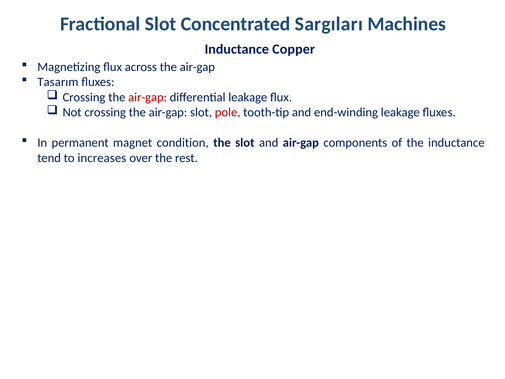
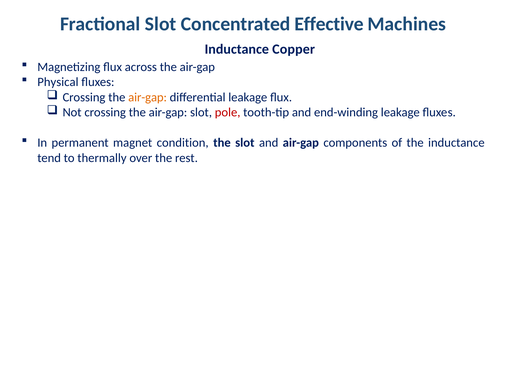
Sargıları: Sargıları -> Effective (329, 24)
Tasarım: Tasarım -> Physical (58, 82)
air-gap colour: red -> orange (148, 97)
increases: increases -> thermally (102, 158)
